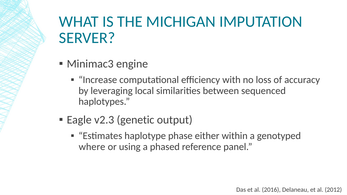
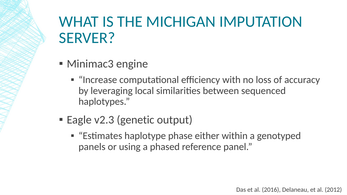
where: where -> panels (92, 147)
